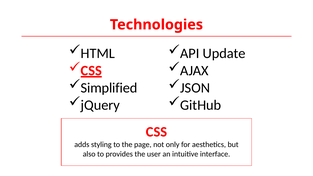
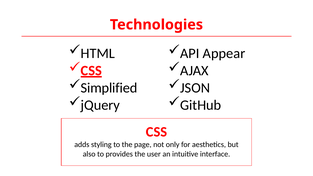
Update: Update -> Appear (224, 53)
